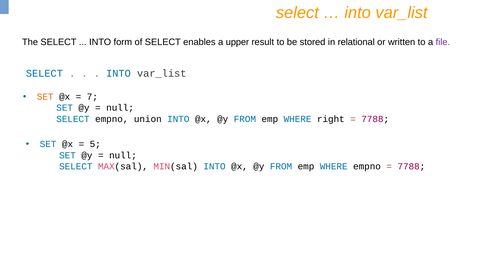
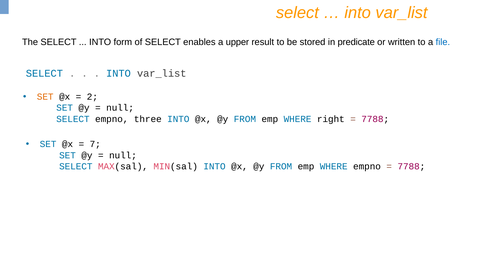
relational: relational -> predicate (356, 42)
file colour: purple -> blue (443, 42)
7: 7 -> 2 (92, 97)
union: union -> three (148, 119)
5: 5 -> 7 (95, 144)
